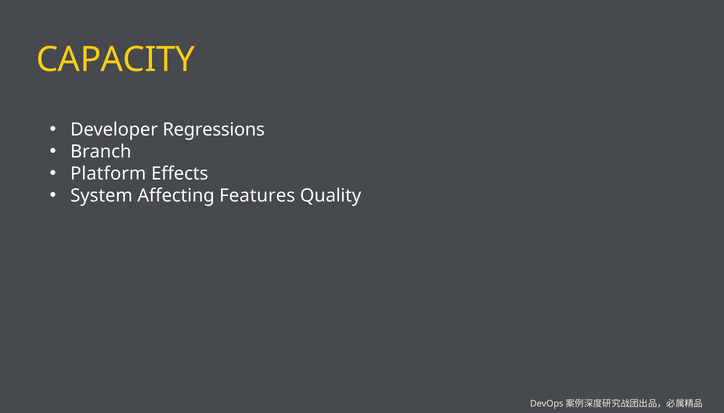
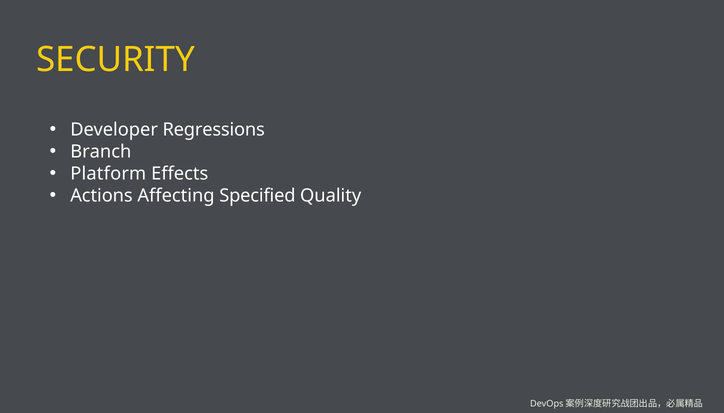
CAPACITY: CAPACITY -> SECURITY (116, 60)
System: System -> Actions (101, 196)
Features: Features -> Specified (257, 196)
